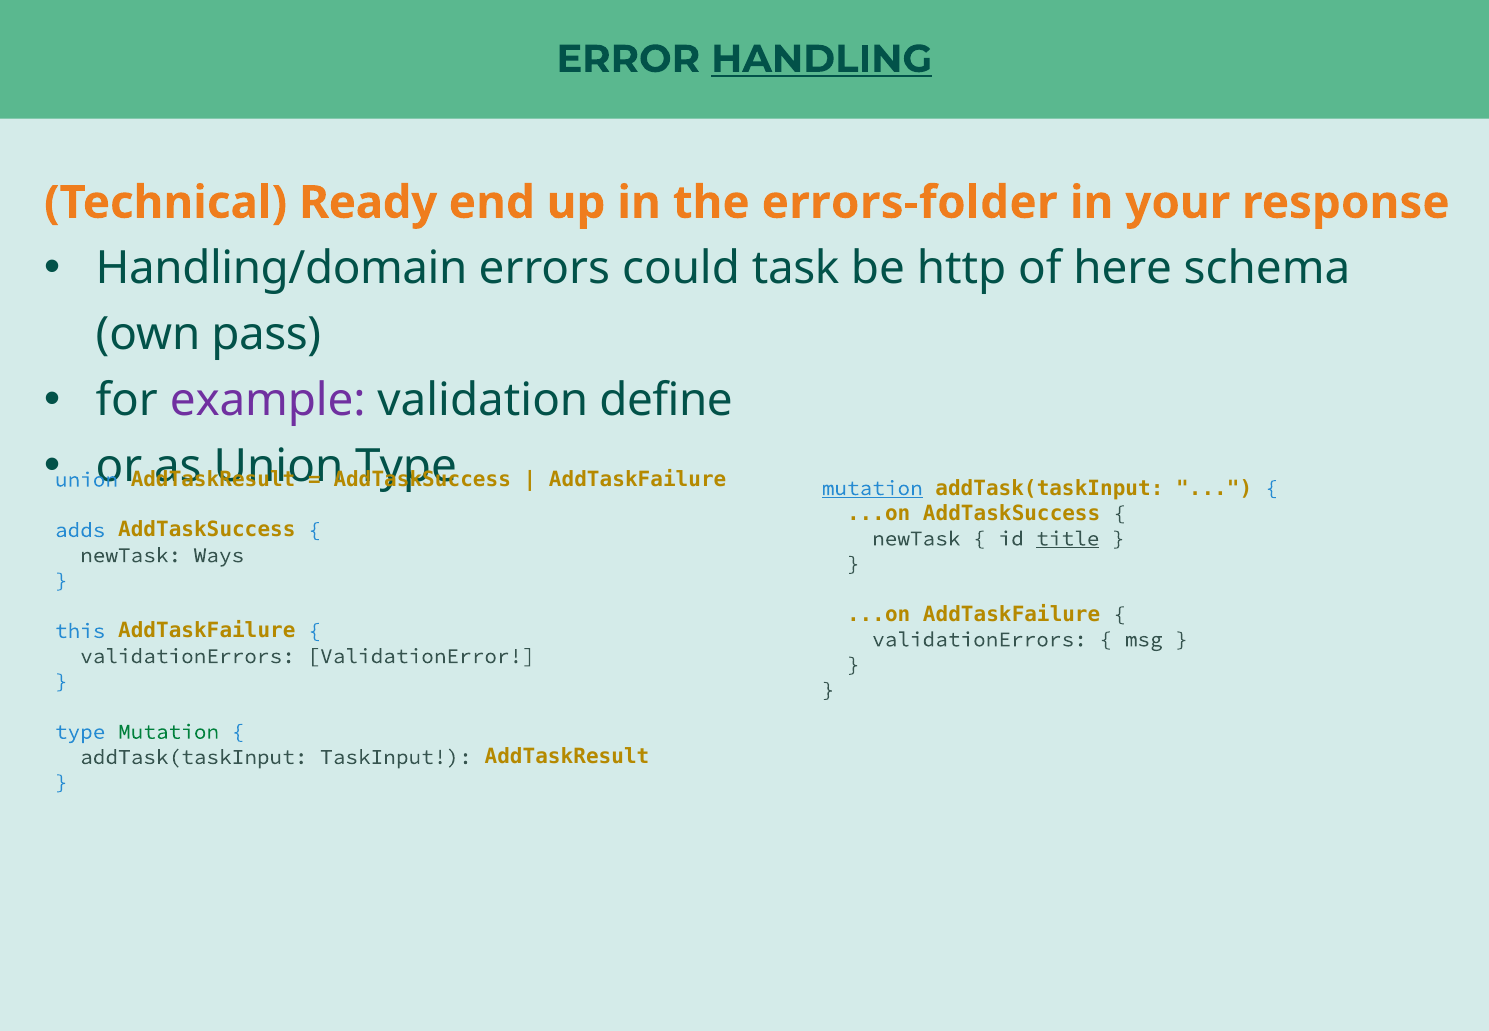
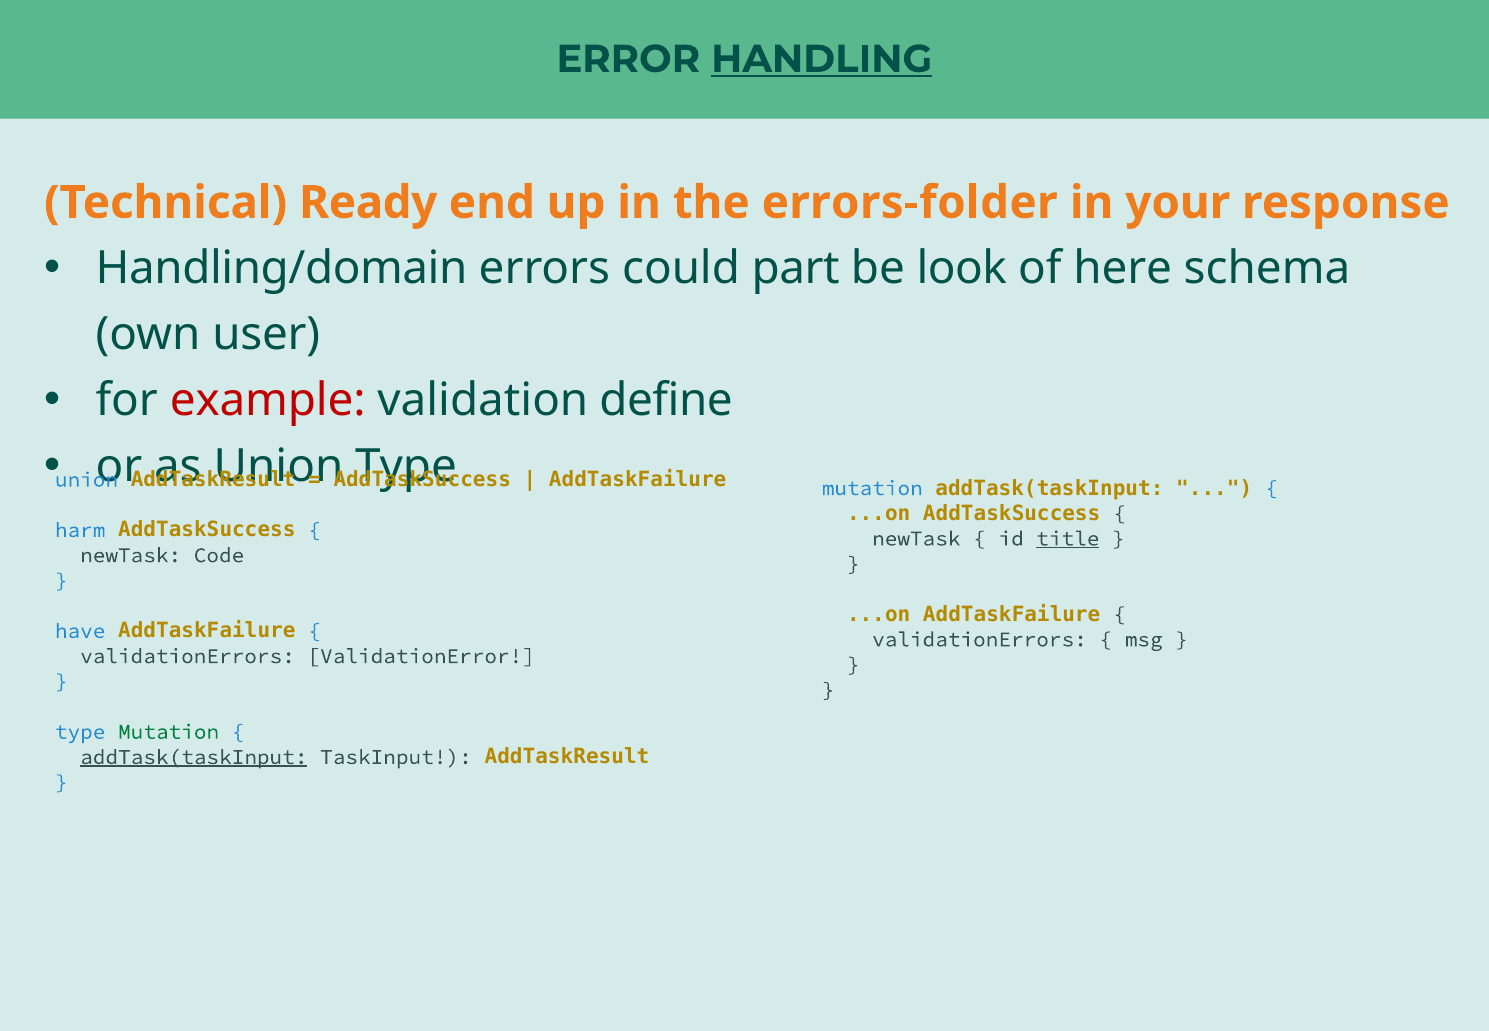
task: task -> part (796, 269)
http: http -> look (962, 269)
pass: pass -> user (266, 335)
example colour: purple -> red (268, 401)
mutation underline: present -> none (872, 488)
adds: adds -> harm (80, 530)
Ways: Ways -> Code (219, 555)
this: this -> have (80, 631)
addTask(taskInput underline: none -> present (194, 757)
